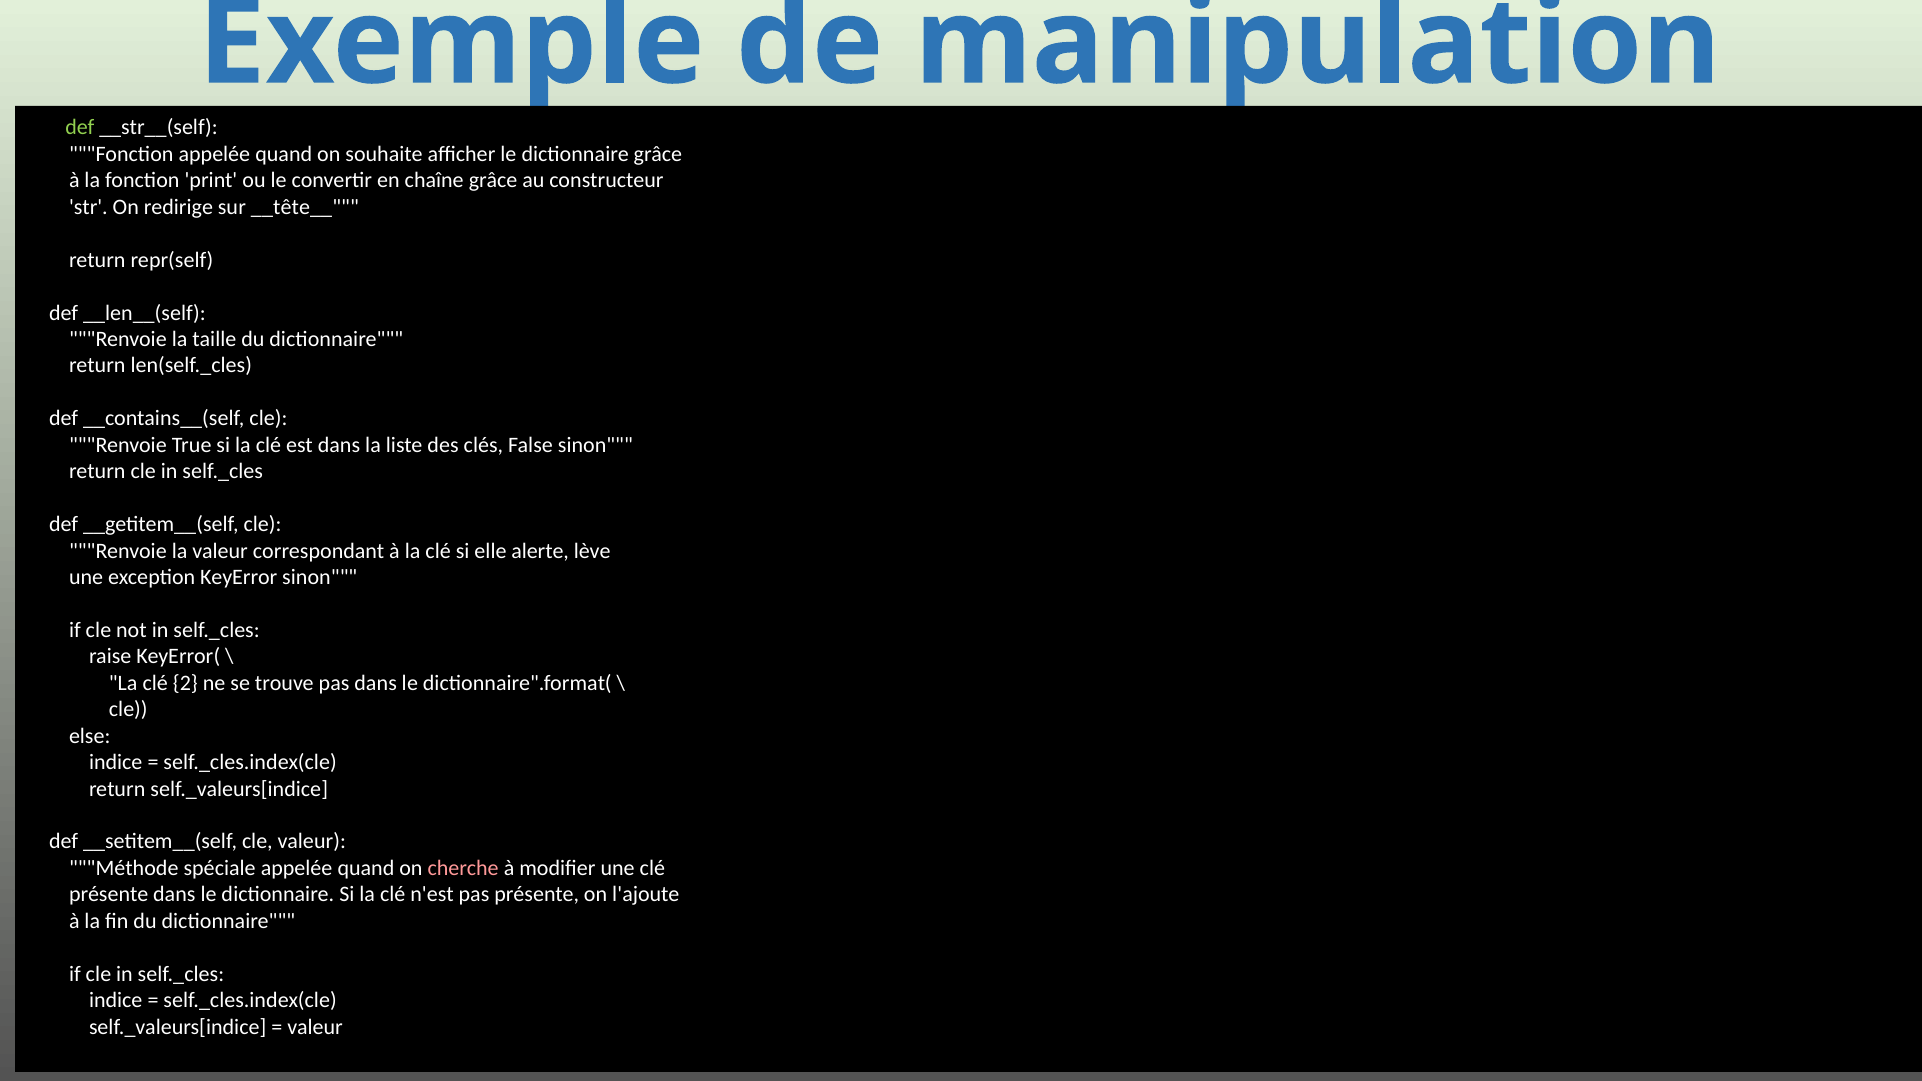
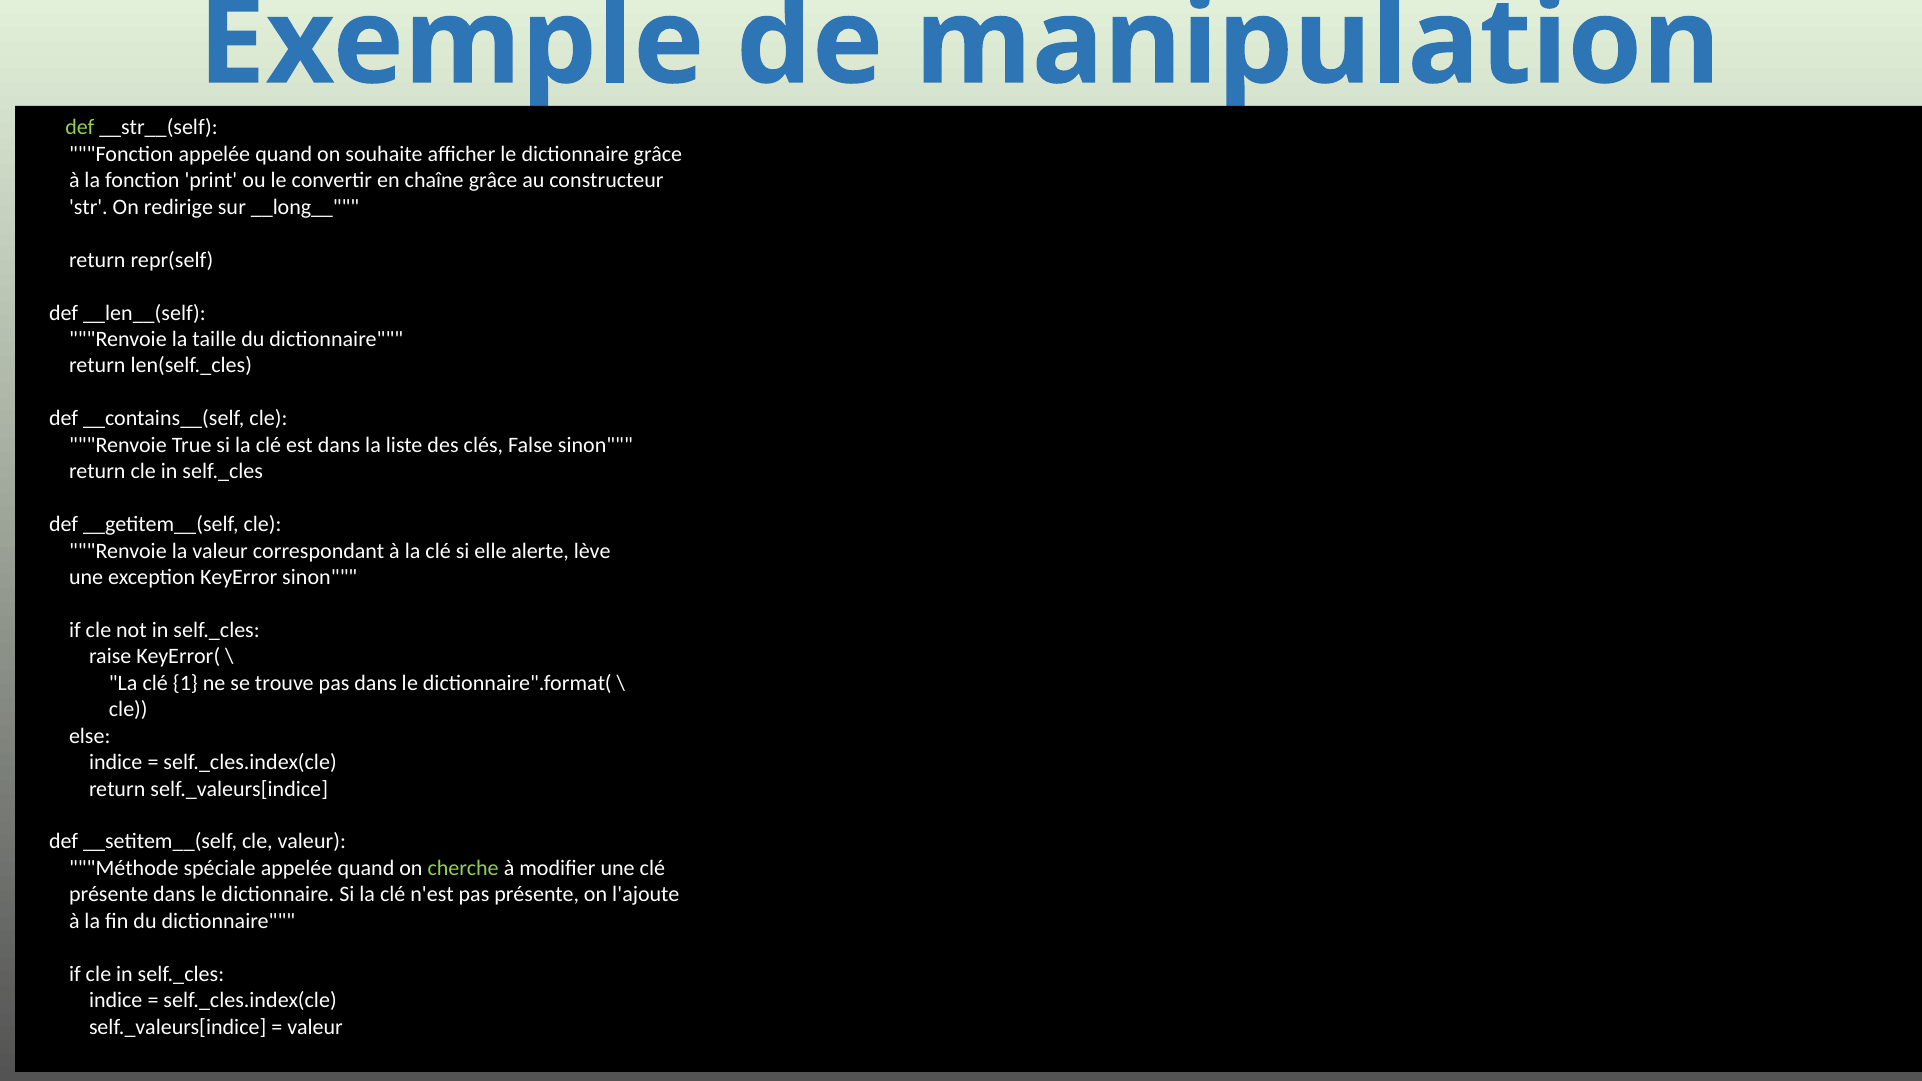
__tête__: __tête__ -> __long__ (305, 207)
2: 2 -> 1 (185, 683)
cherche colour: pink -> light green (463, 868)
